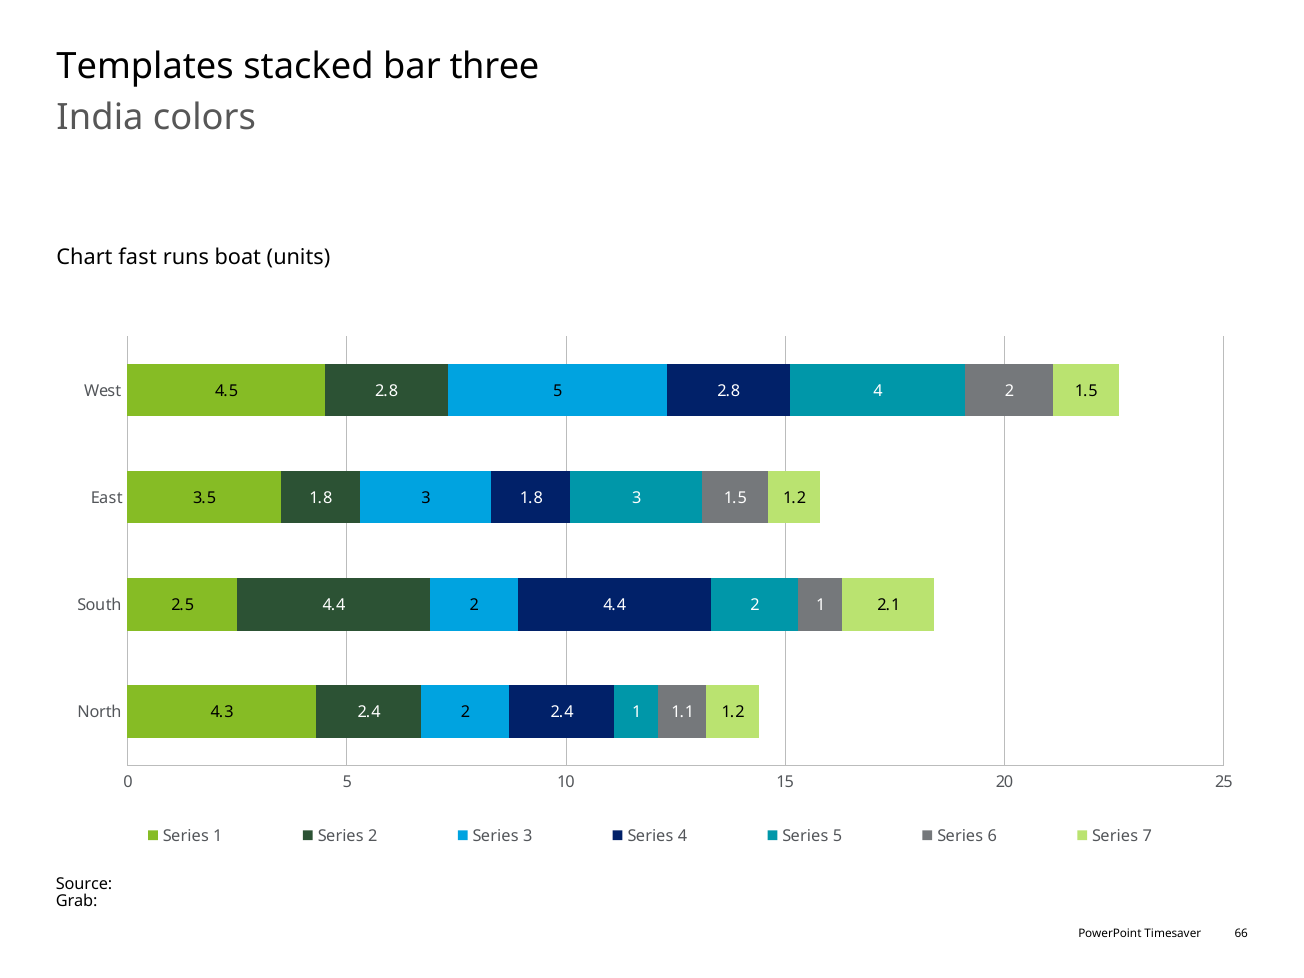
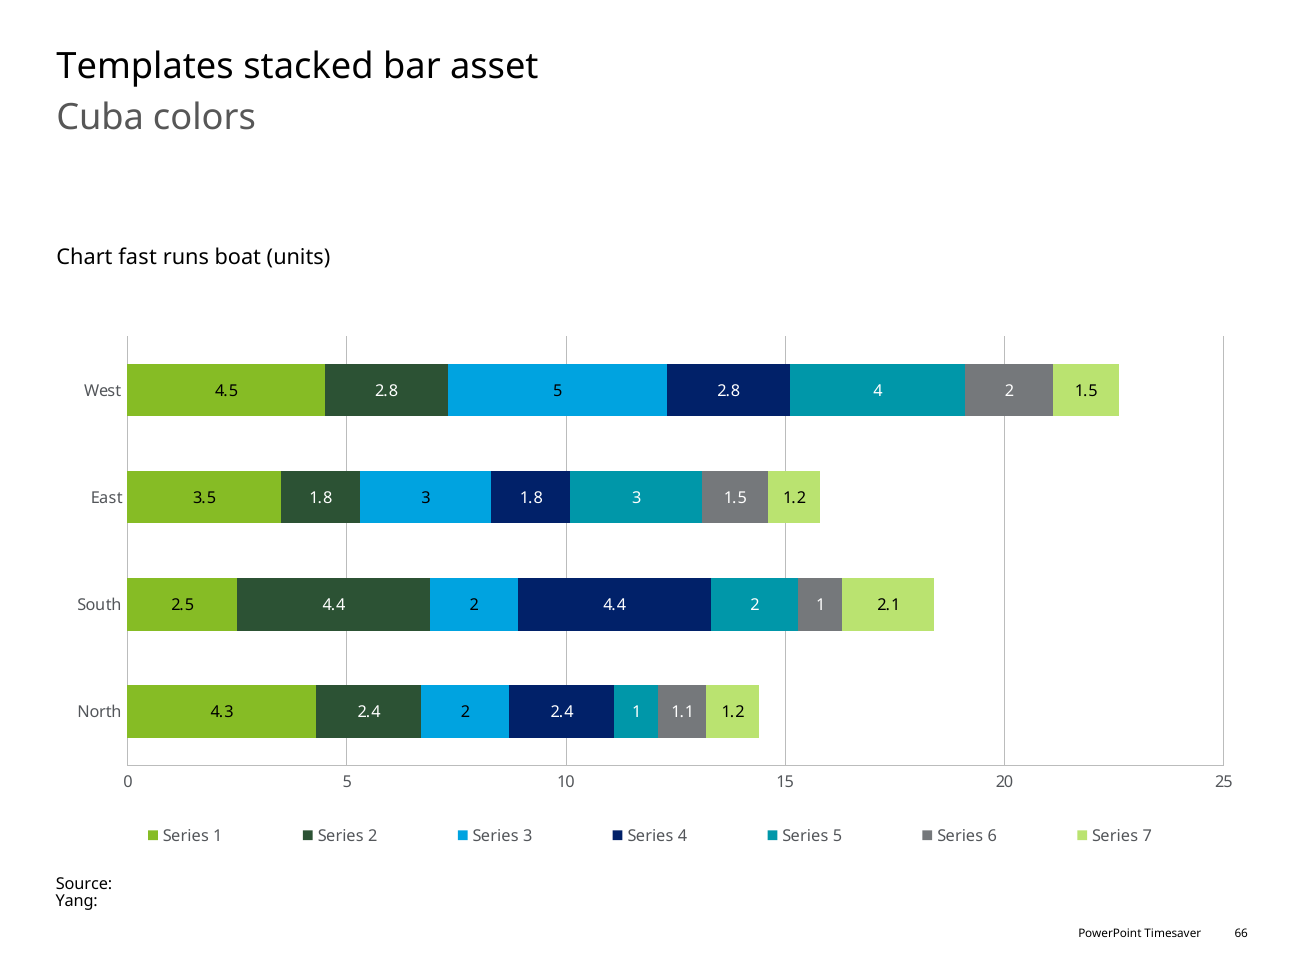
three: three -> asset (494, 66)
India: India -> Cuba (100, 117)
Grab: Grab -> Yang (77, 902)
